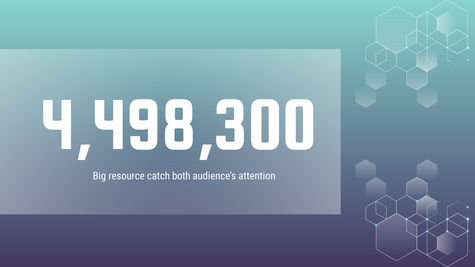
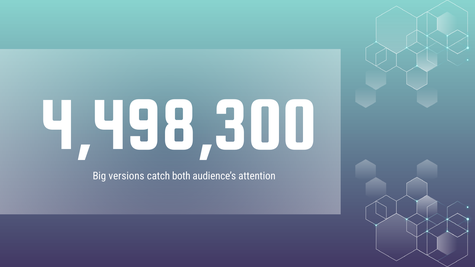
resource: resource -> versions (126, 176)
